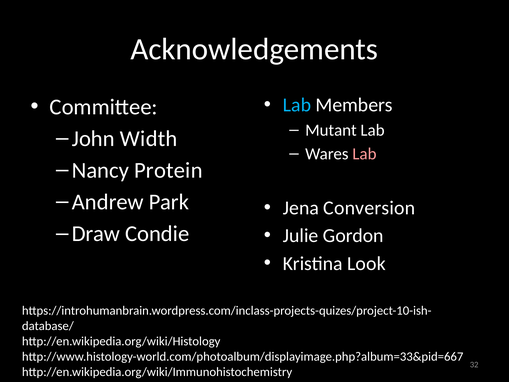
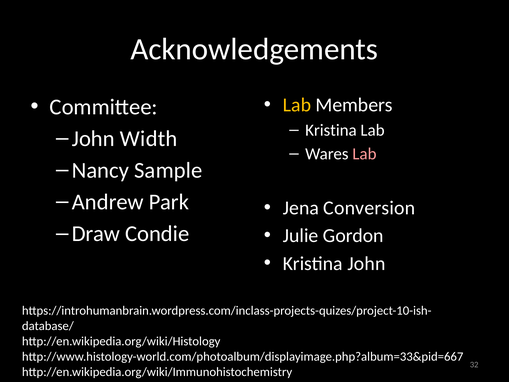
Lab colour: light blue -> yellow (297, 105)
Mutant: Mutant -> Kristina (331, 130)
Protein: Protein -> Sample (168, 170)
Kristina Look: Look -> John (366, 263)
